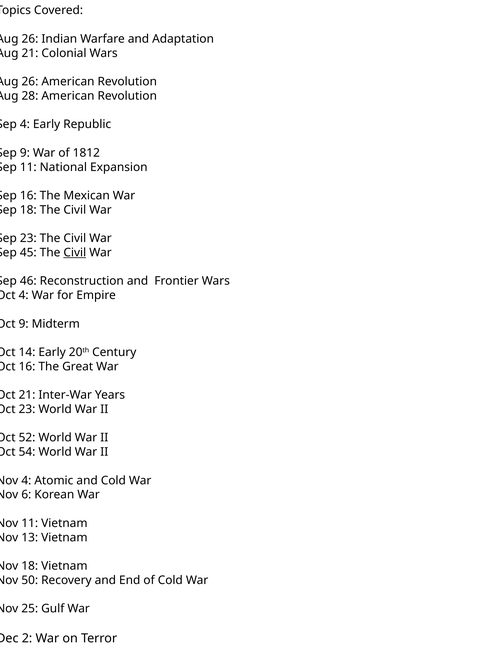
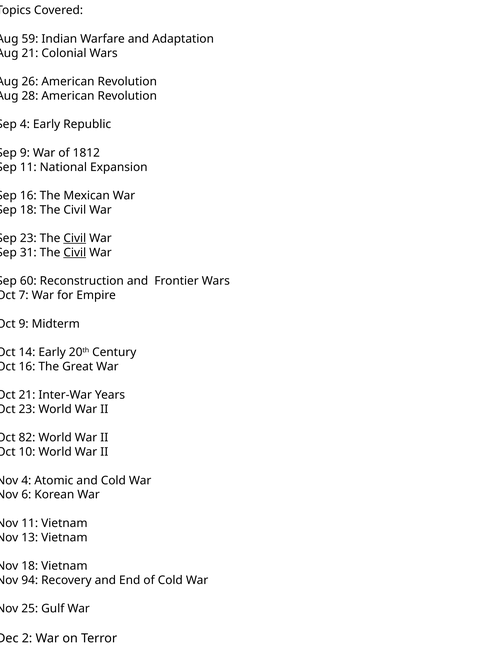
26: 26 -> 59 (30, 39)
Civil underline: none -> present (75, 238)
45: 45 -> 31 (28, 252)
46: 46 -> 60 (28, 281)
4: 4 -> 7 (24, 295)
52: 52 -> 82 (27, 437)
54: 54 -> 10 (27, 452)
50: 50 -> 94 (30, 580)
